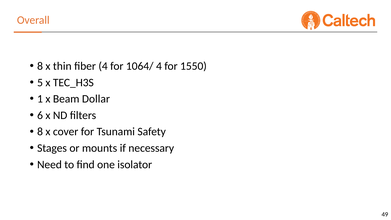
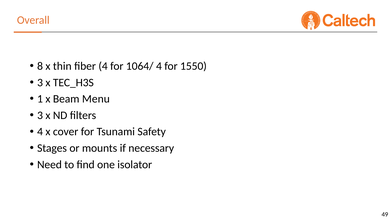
5: 5 -> 3 (40, 83)
Dollar: Dollar -> Menu (96, 99)
6: 6 -> 3 (40, 115)
8: 8 -> 4 (40, 132)
